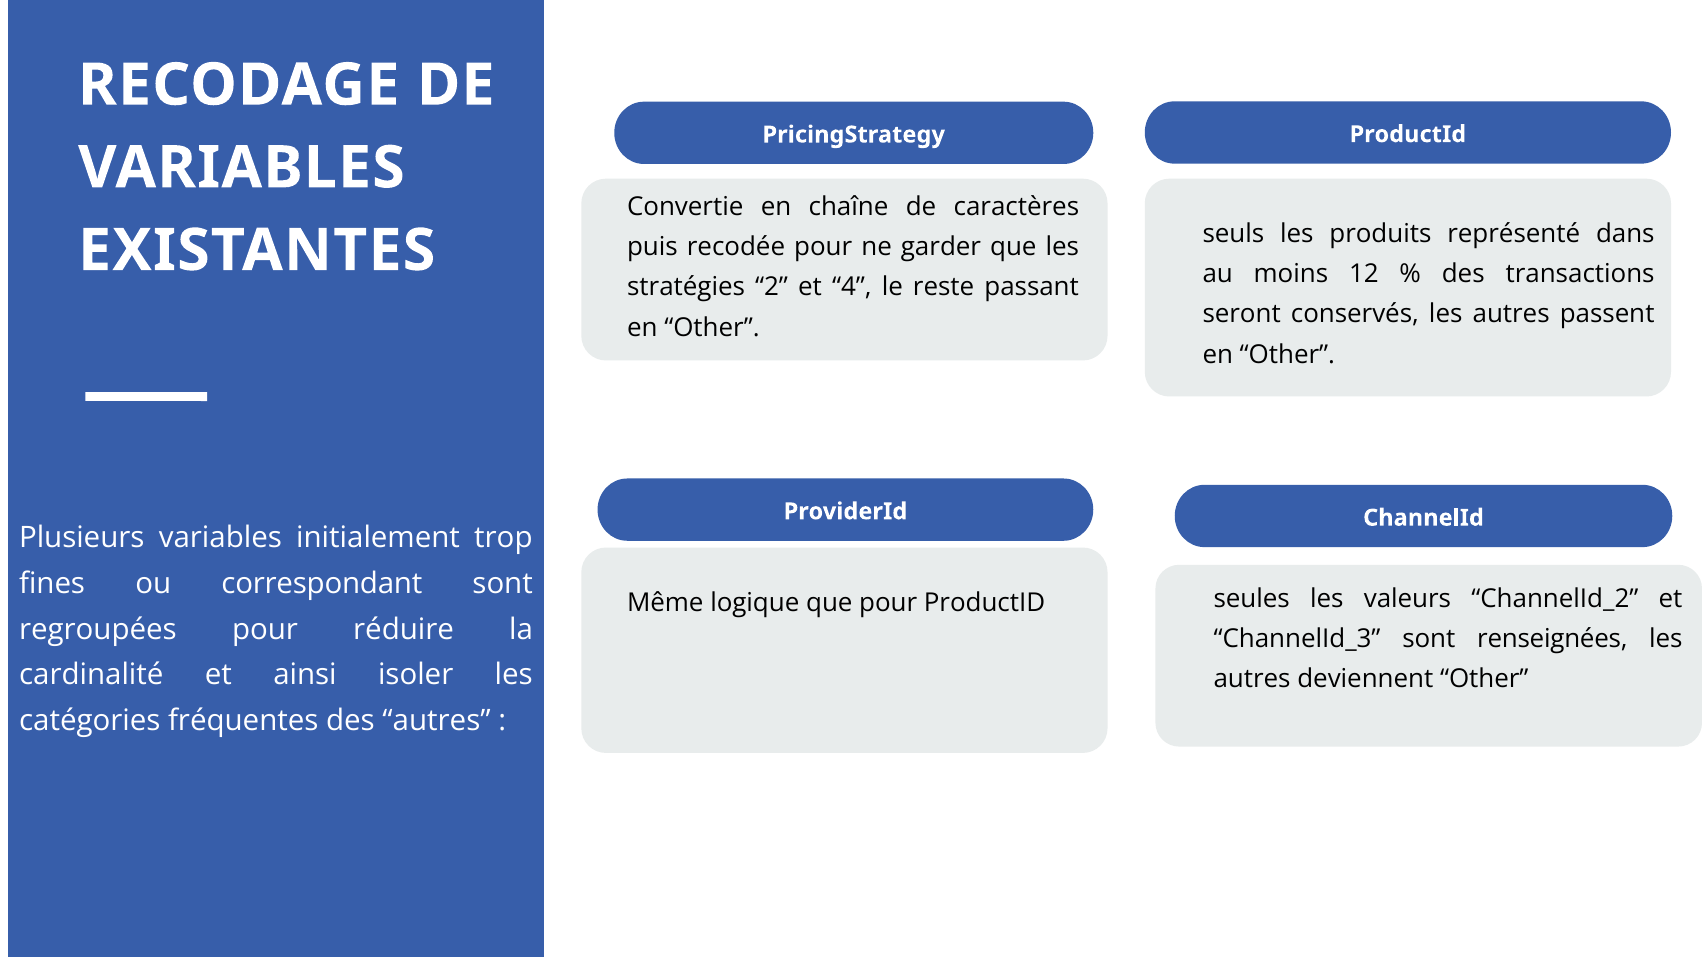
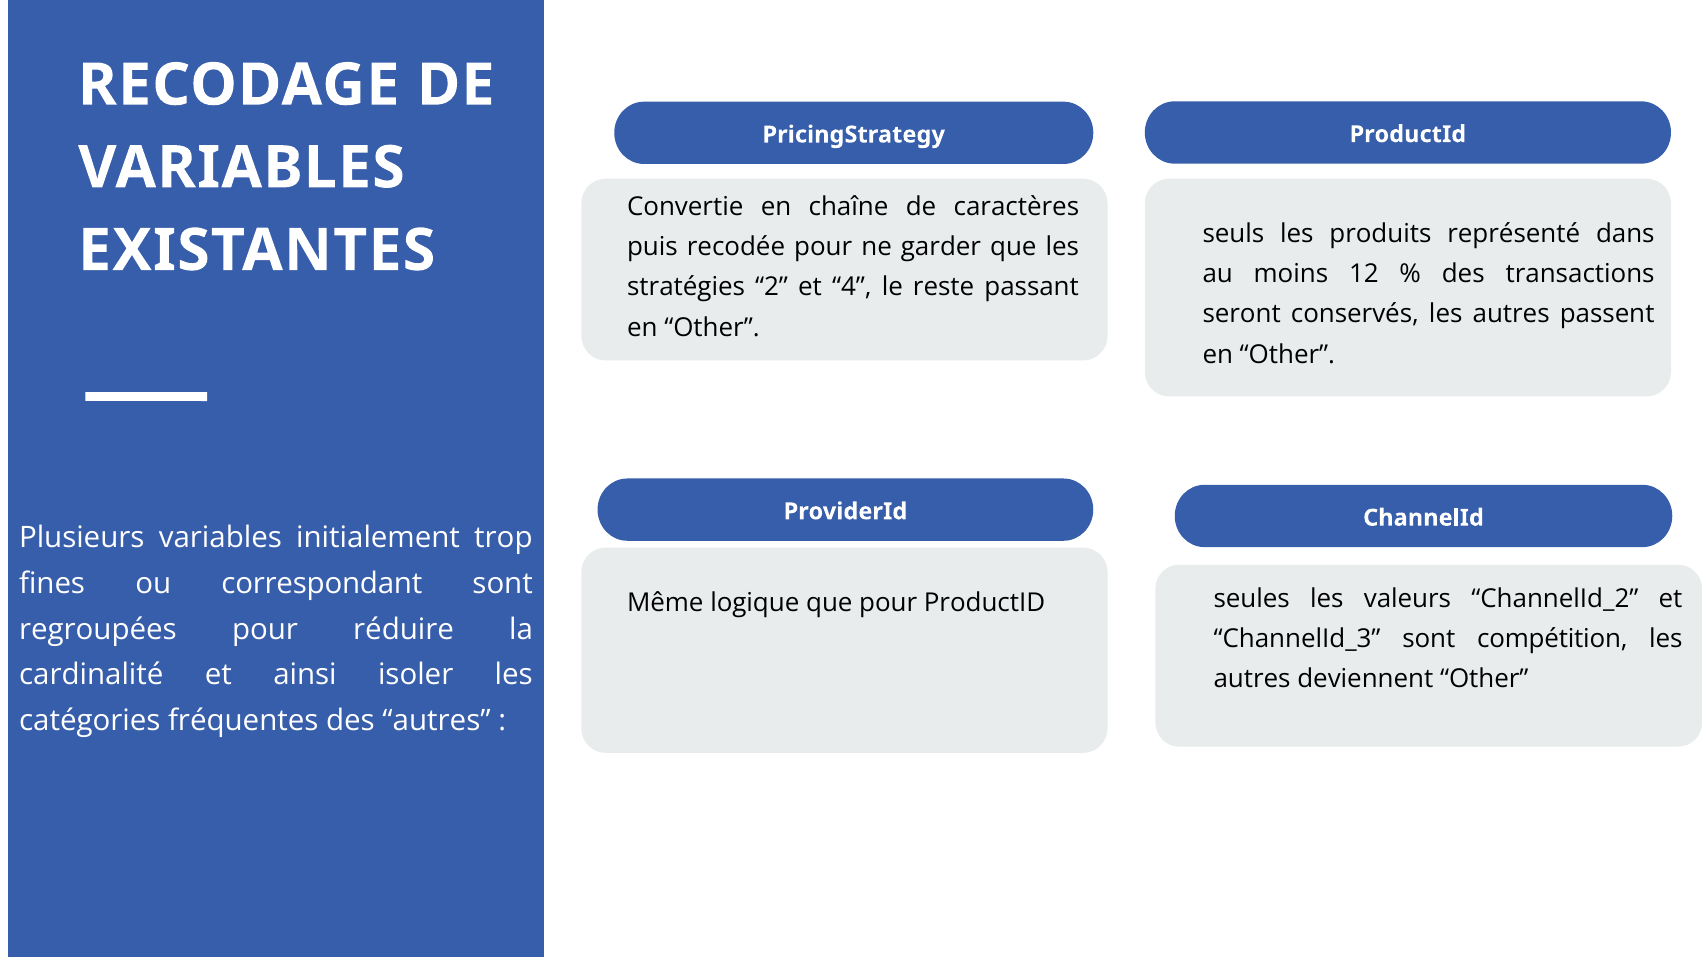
renseignées: renseignées -> compétition (1552, 639)
